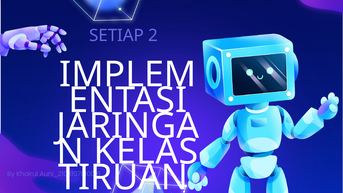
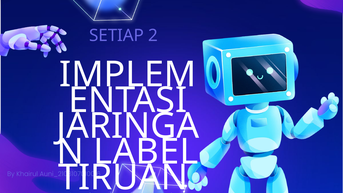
KELAS: KELAS -> LABEL (146, 152)
